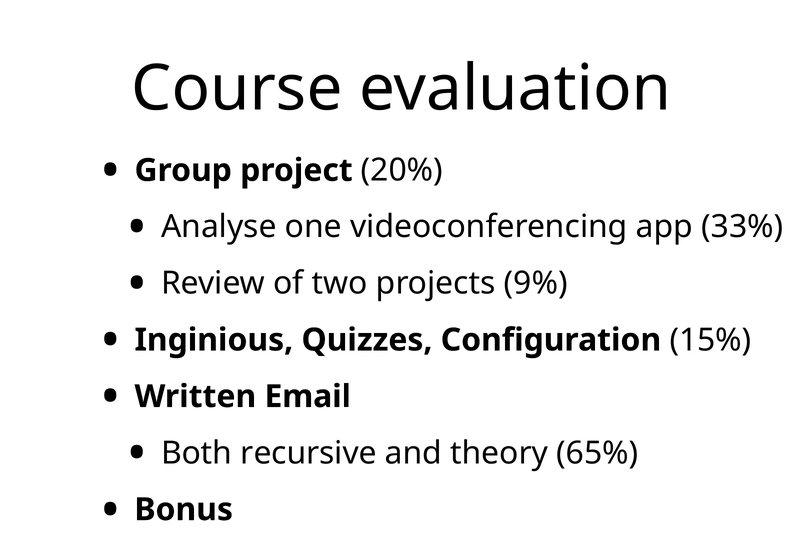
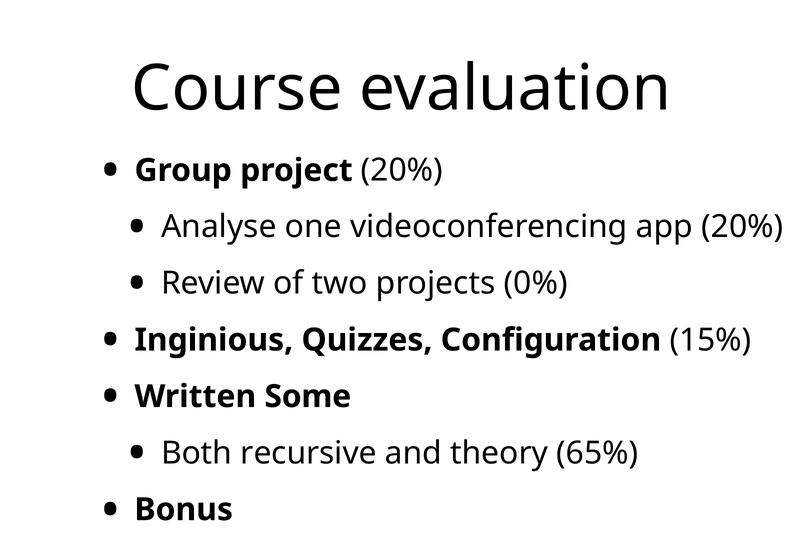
app 33%: 33% -> 20% (742, 227)
9%: 9% -> 0% (536, 283)
Email: Email -> Some (308, 396)
